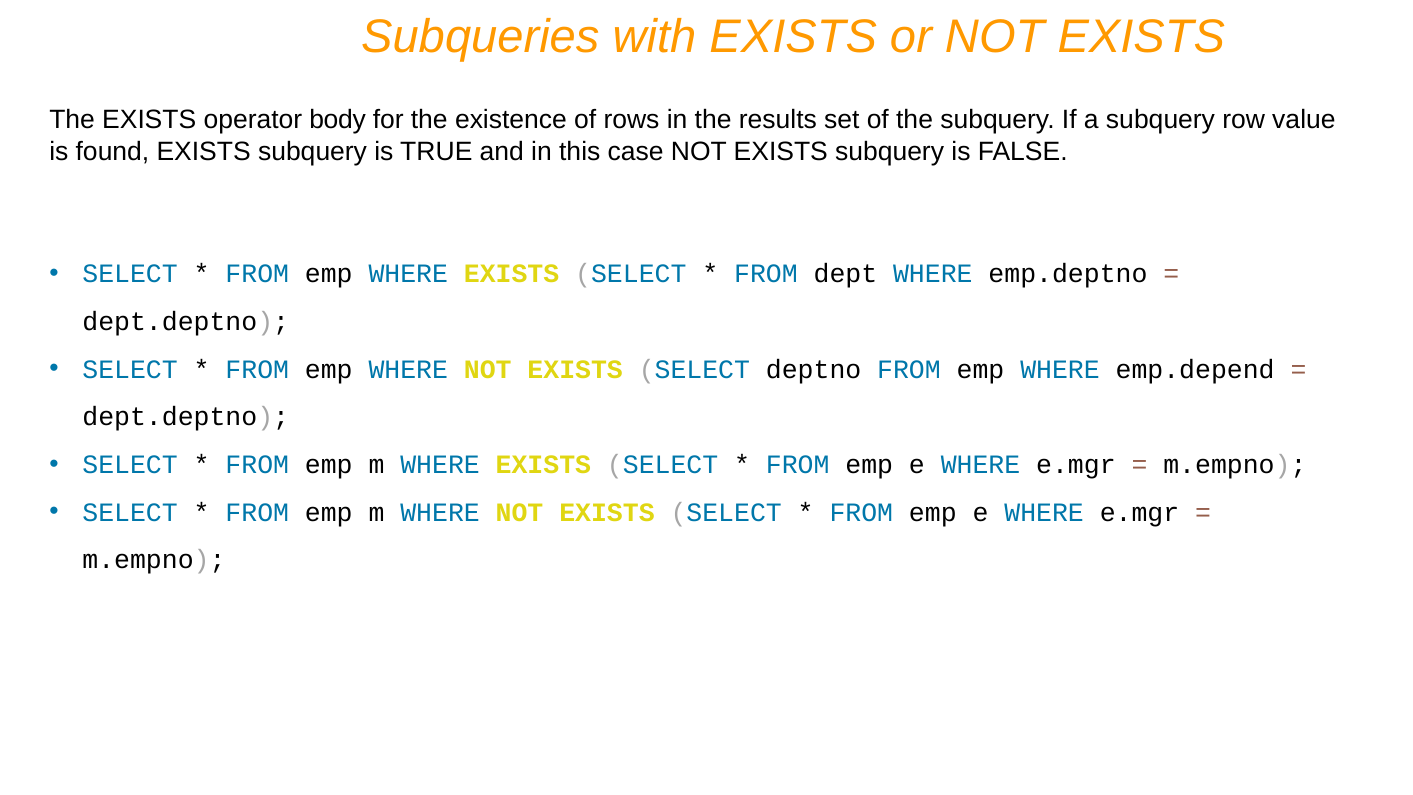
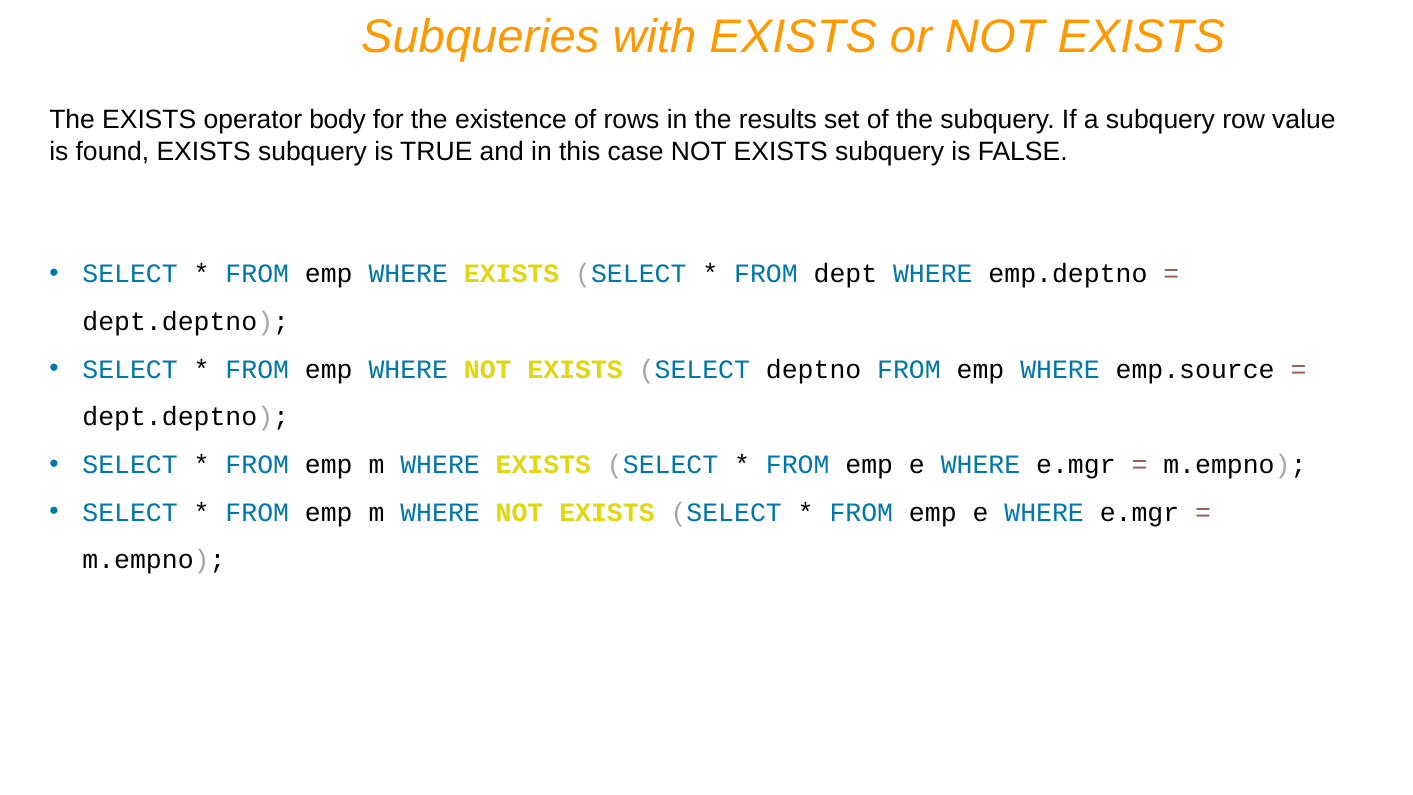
emp.depend: emp.depend -> emp.source (1195, 369)
